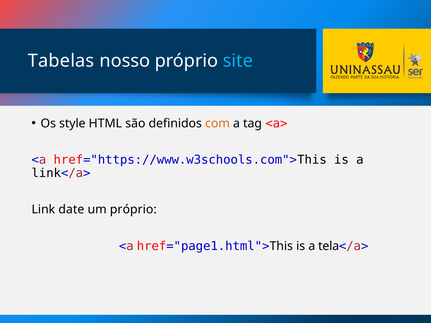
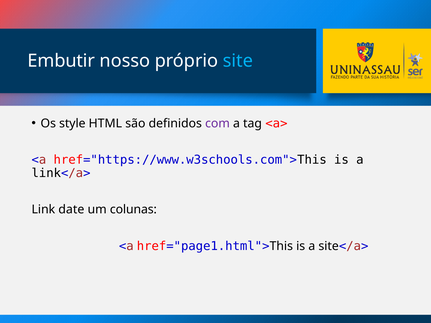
Tabelas: Tabelas -> Embutir (61, 61)
com colour: orange -> purple (217, 123)
um próprio: próprio -> colunas (133, 210)
a tela: tela -> site (329, 246)
